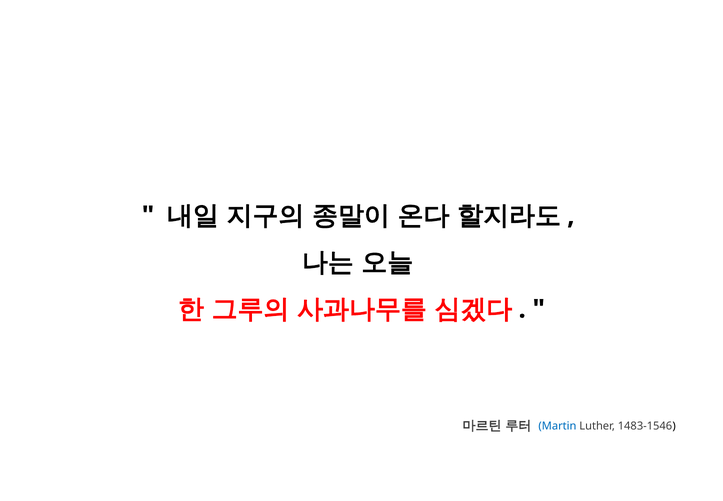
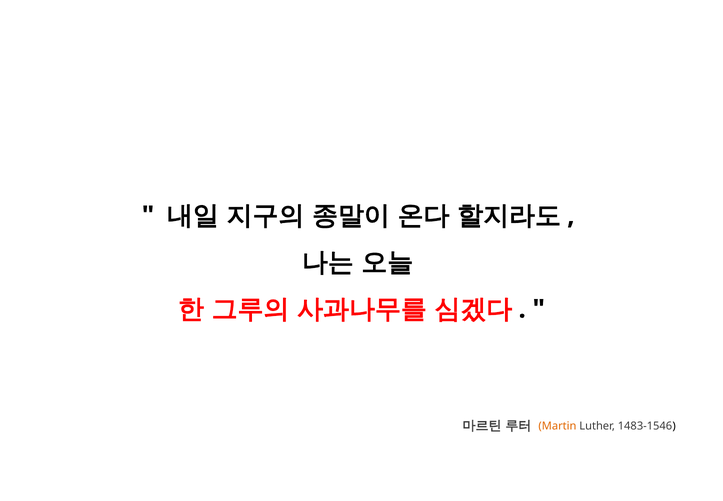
Martin colour: blue -> orange (557, 426)
